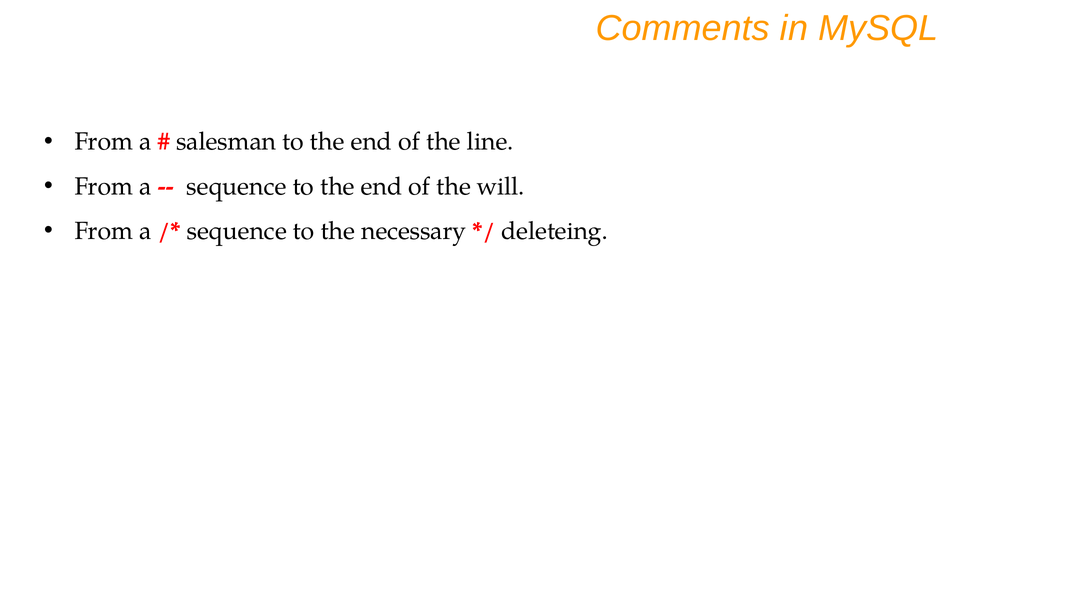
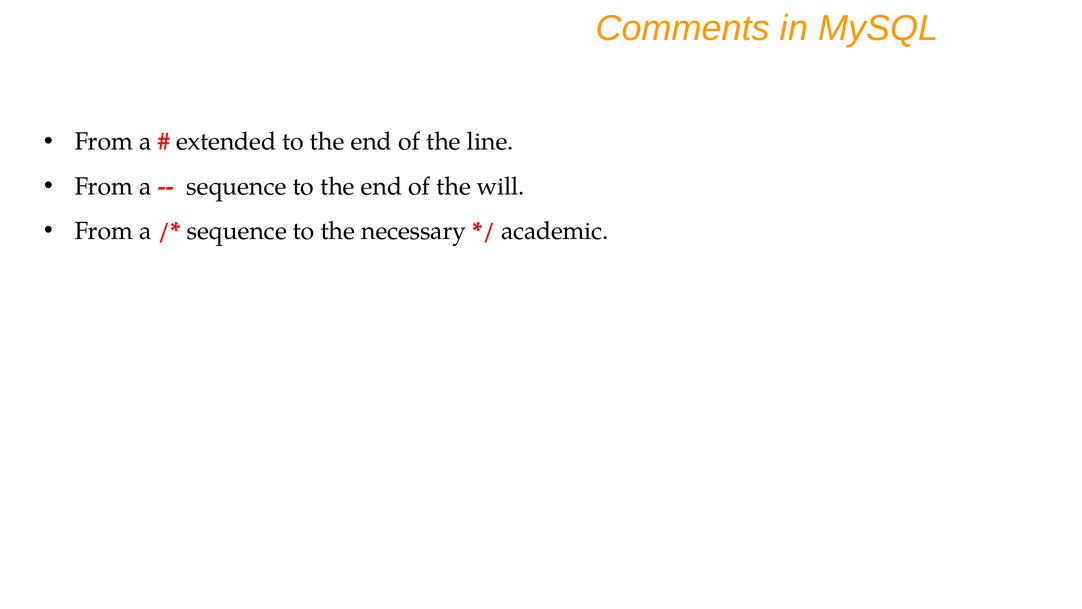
salesman: salesman -> extended (226, 142)
deleteing: deleteing -> academic (555, 231)
